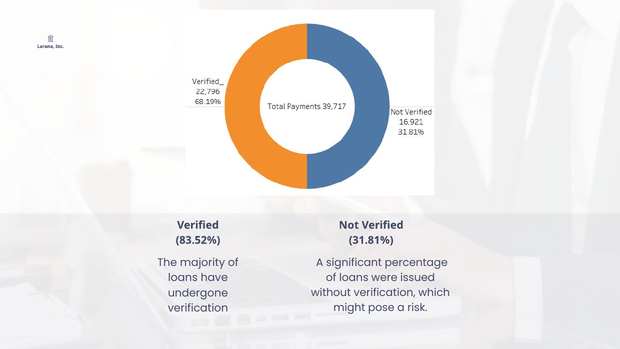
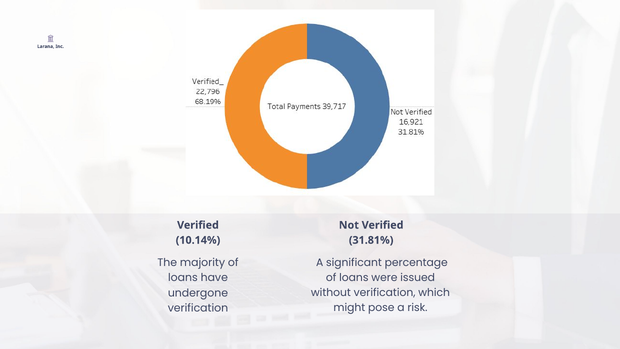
83.52%: 83.52% -> 10.14% (198, 240)
